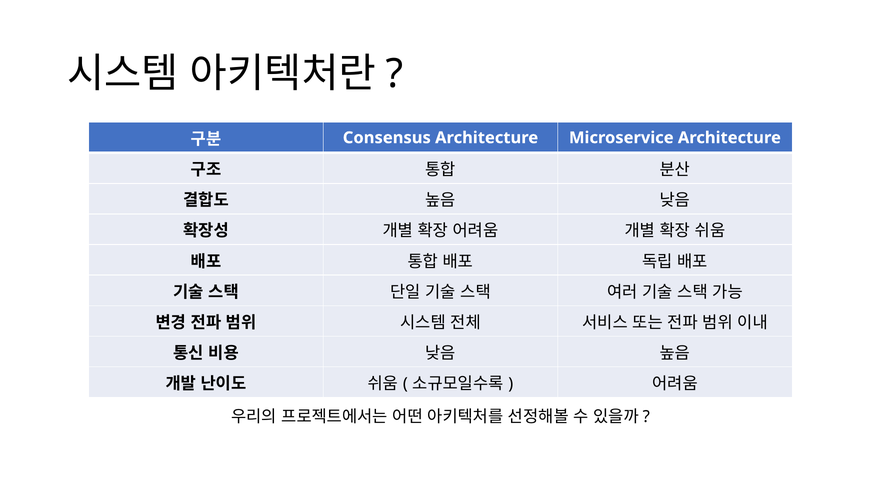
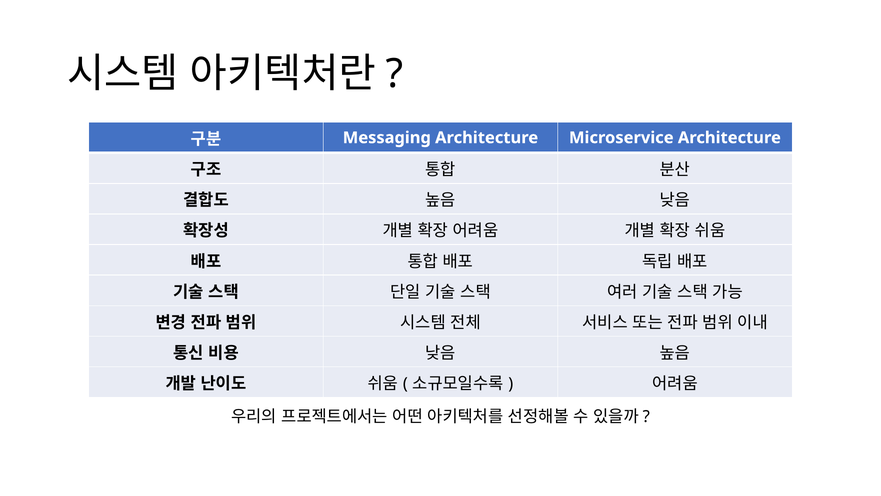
Consensus: Consensus -> Messaging (387, 138)
